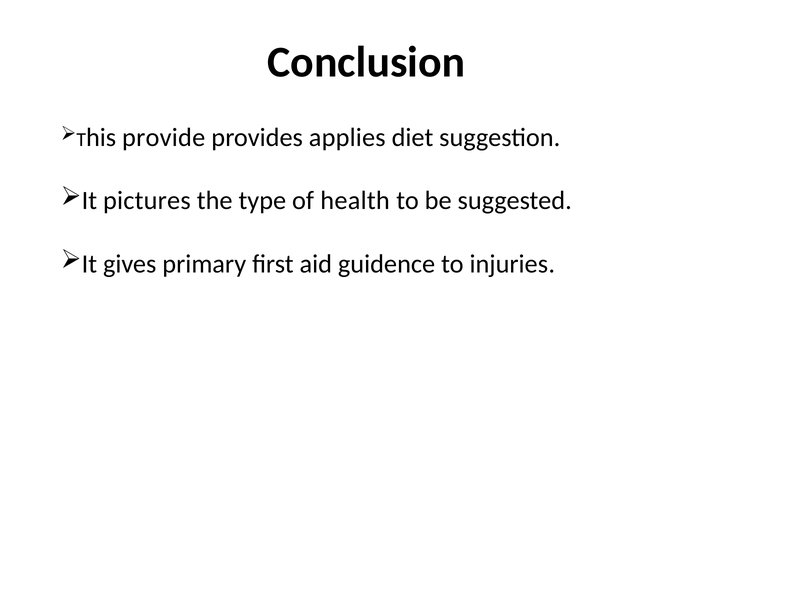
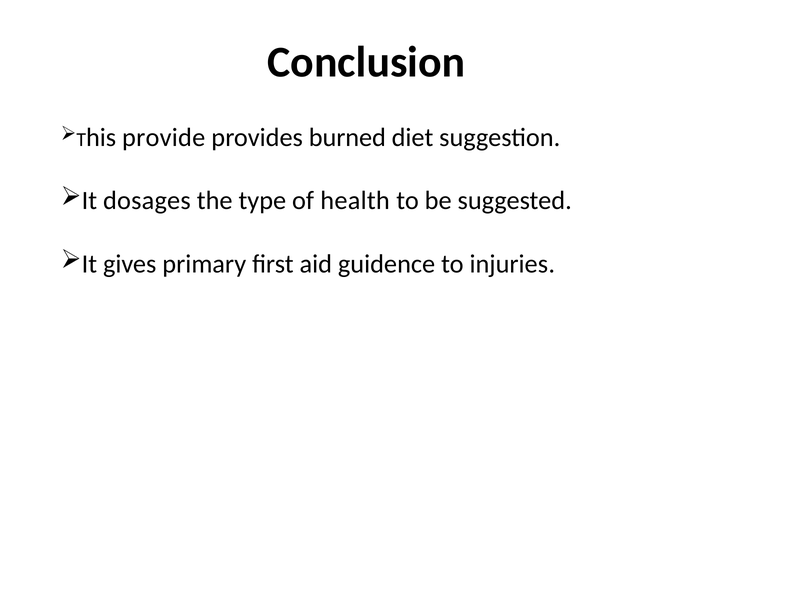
applies: applies -> burned (347, 137)
pictures: pictures -> dosages (147, 201)
